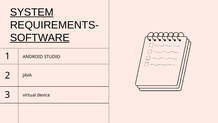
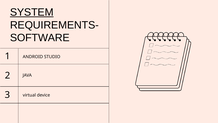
SOFTWARE underline: present -> none (40, 38)
